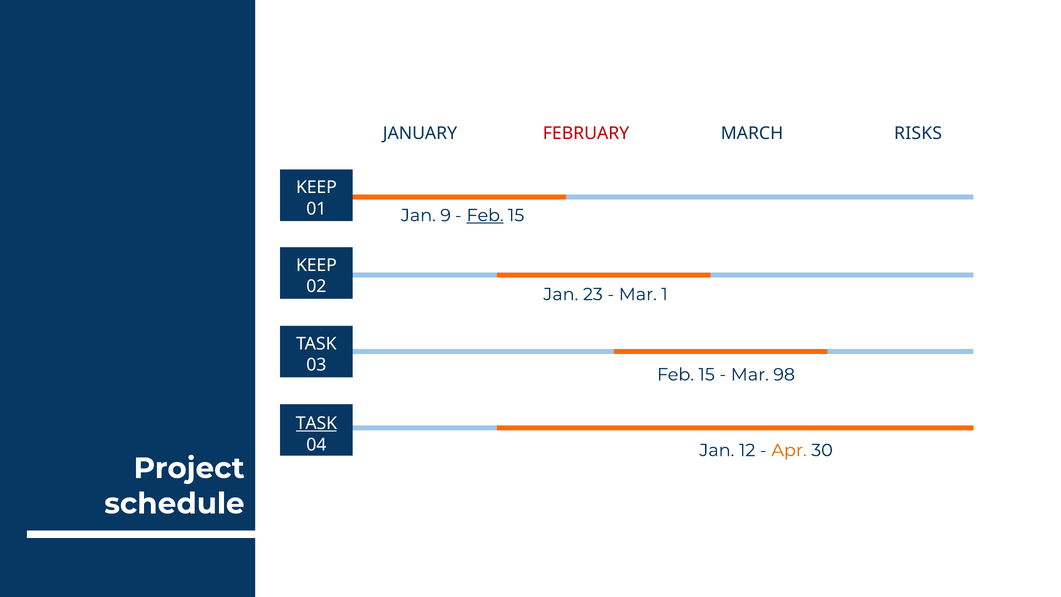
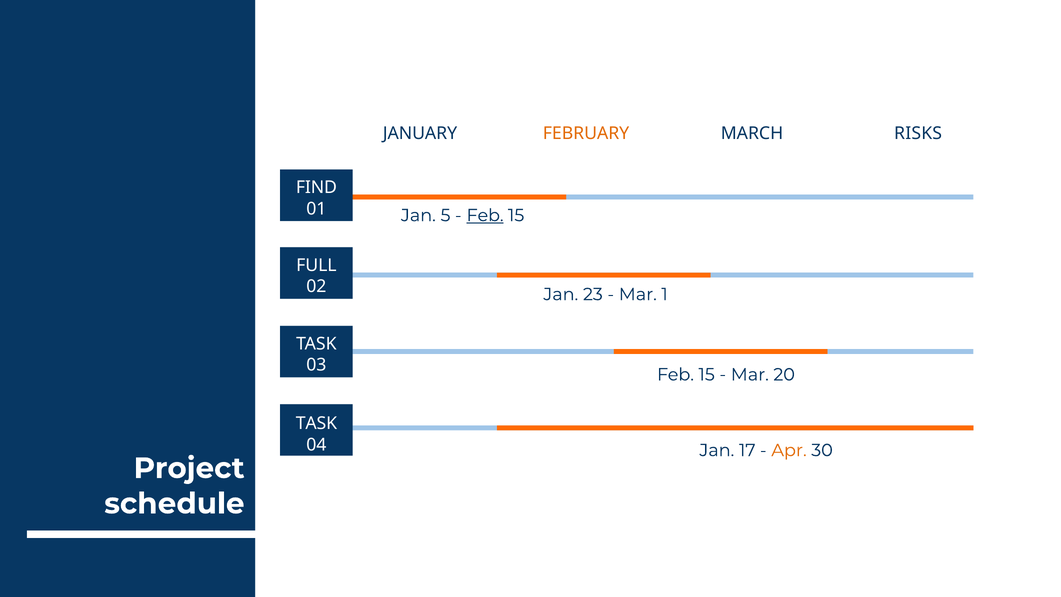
FEBRUARY colour: red -> orange (586, 134)
KEEP: KEEP -> FIND (316, 188)
9: 9 -> 5 (446, 215)
KEEP: KEEP -> FULL (316, 265)
98: 98 -> 20 (784, 375)
TASK underline: present -> none (316, 423)
12: 12 -> 17 (747, 450)
